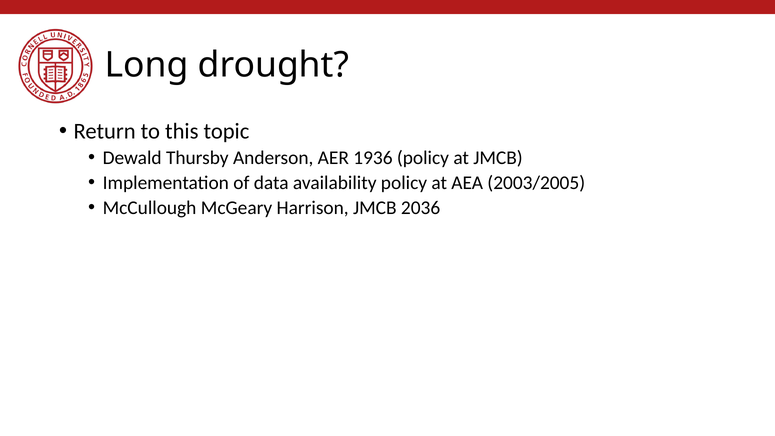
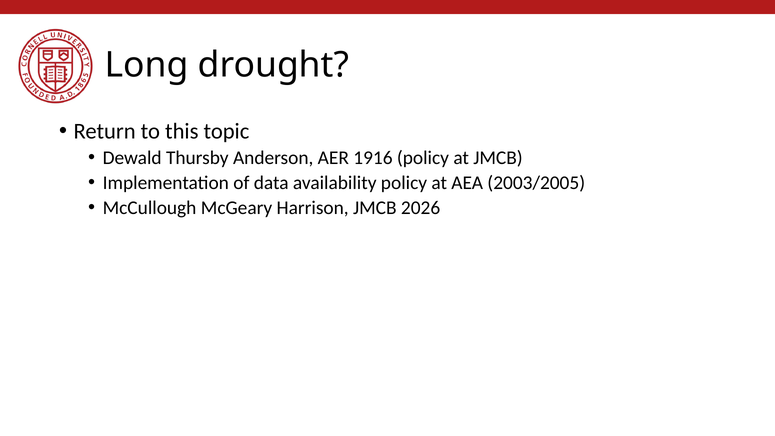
1936: 1936 -> 1916 (373, 158)
2036: 2036 -> 2026 (421, 208)
